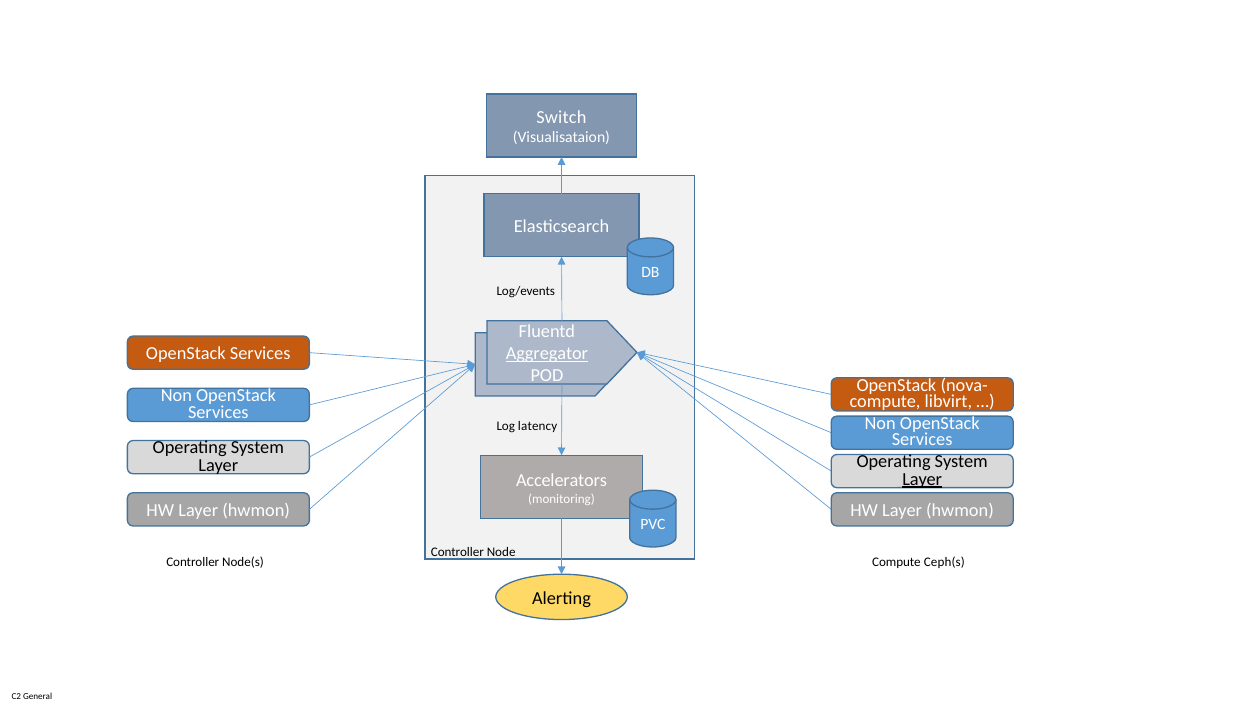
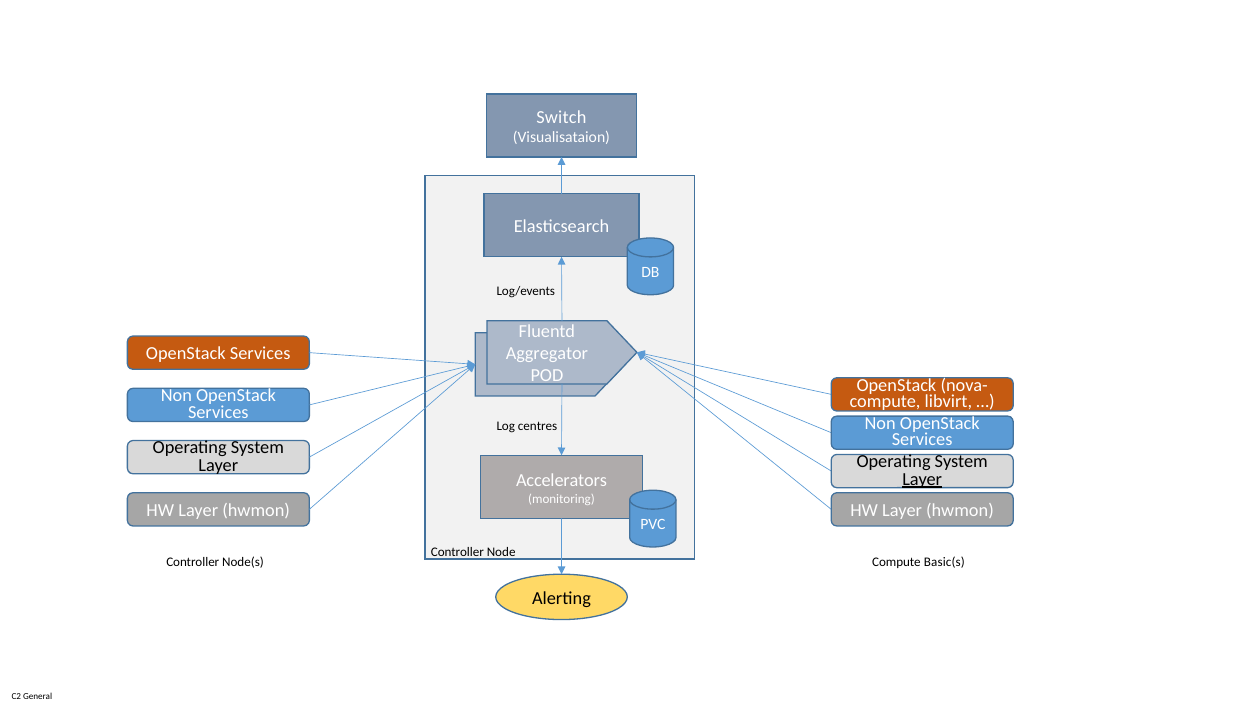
Aggregator underline: present -> none (547, 353)
latency: latency -> centres (538, 426)
Ceph(s: Ceph(s -> Basic(s (944, 562)
